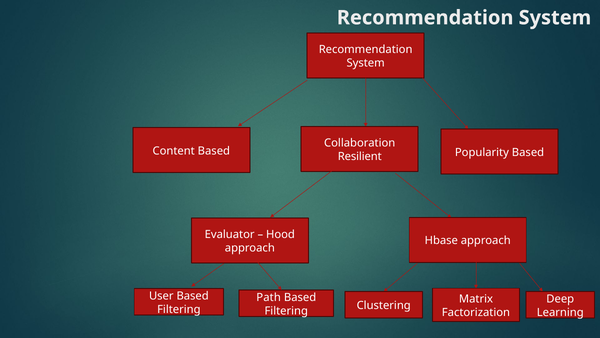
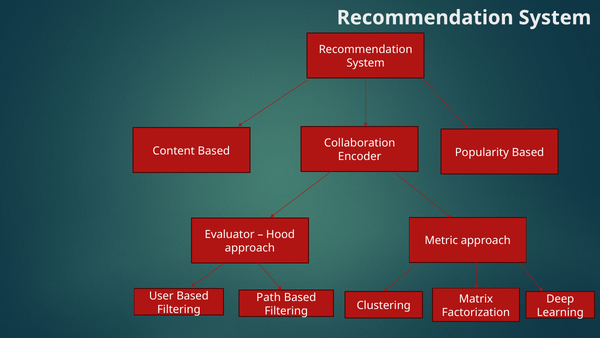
Resilient: Resilient -> Encoder (360, 156)
Hbase: Hbase -> Metric (441, 240)
